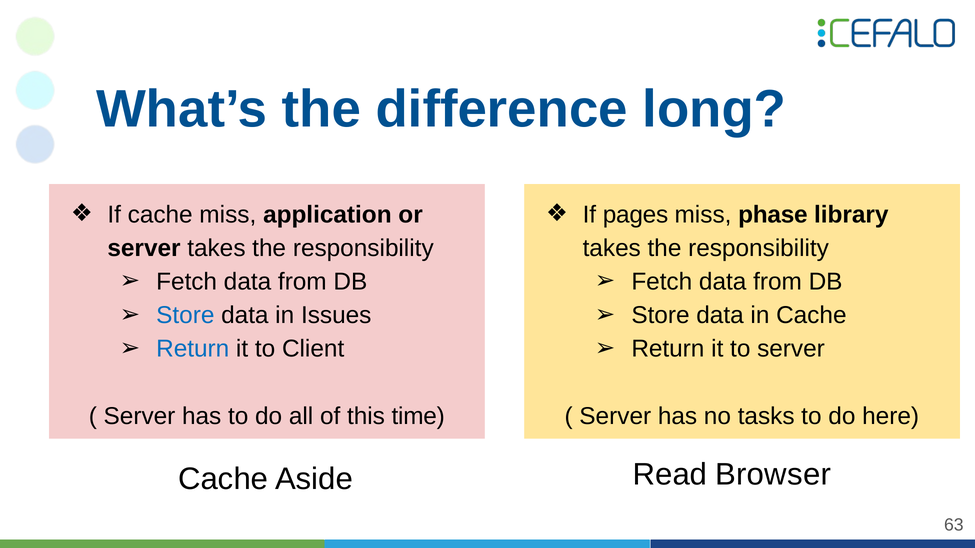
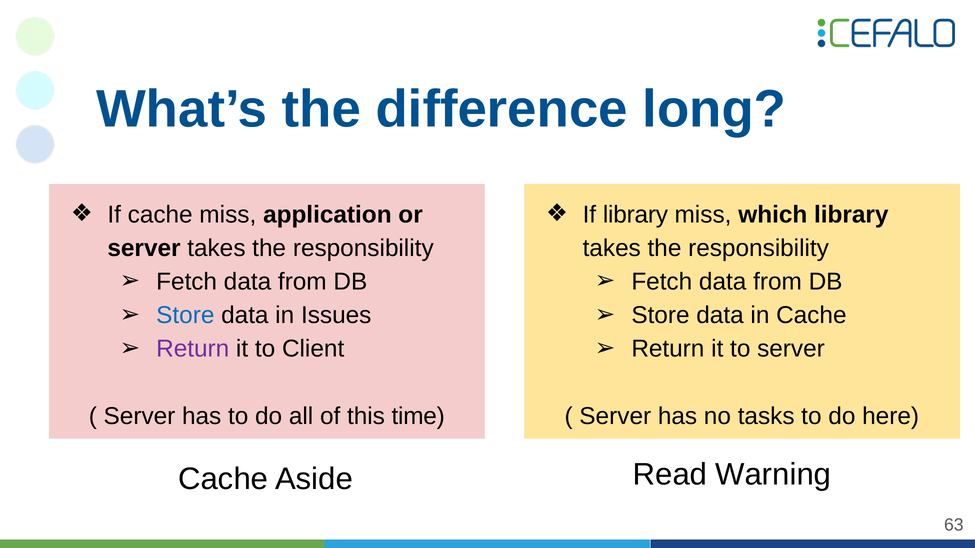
If pages: pages -> library (635, 215)
phase: phase -> which (773, 215)
Return colour: blue -> purple (193, 349)
Browser: Browser -> Warning (773, 475)
